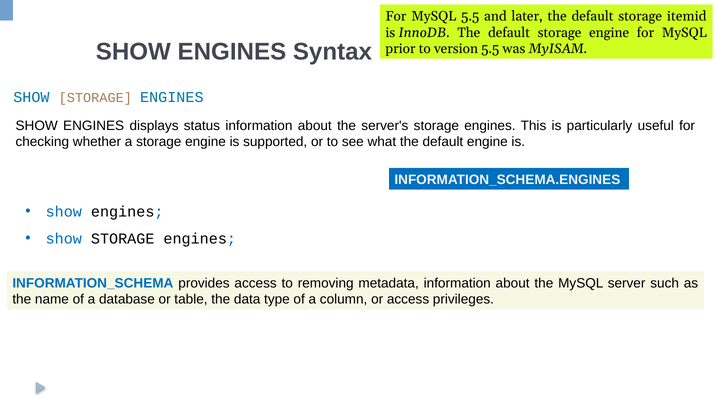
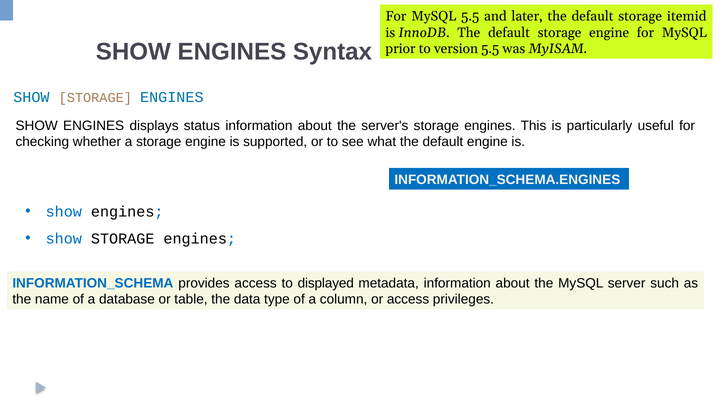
removing: removing -> displayed (326, 283)
